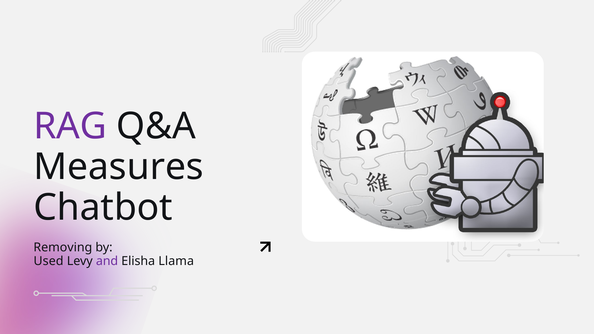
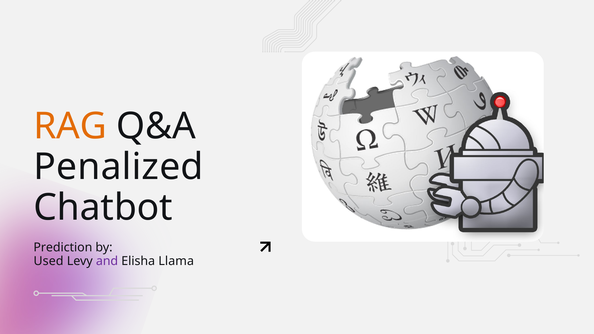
RAG colour: purple -> orange (70, 126)
Measures: Measures -> Penalized (118, 167)
Removing: Removing -> Prediction (63, 248)
